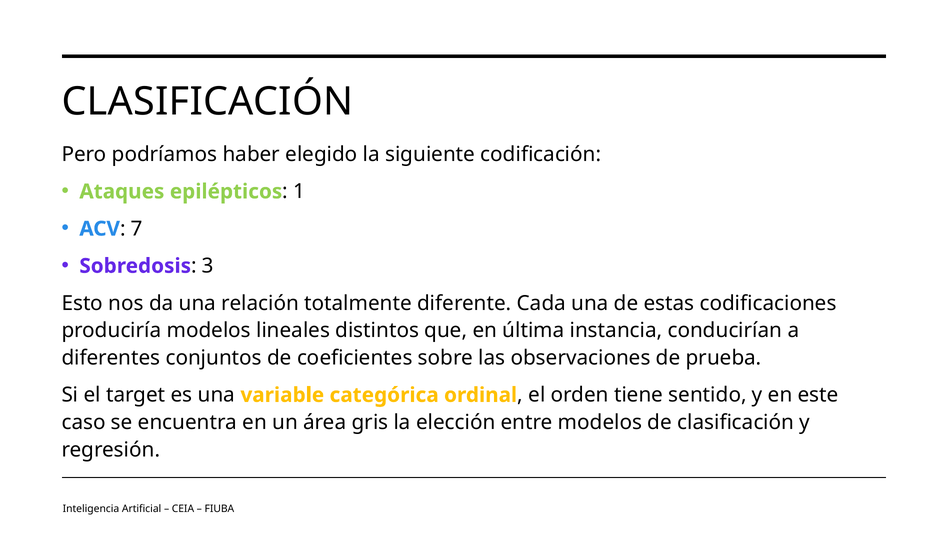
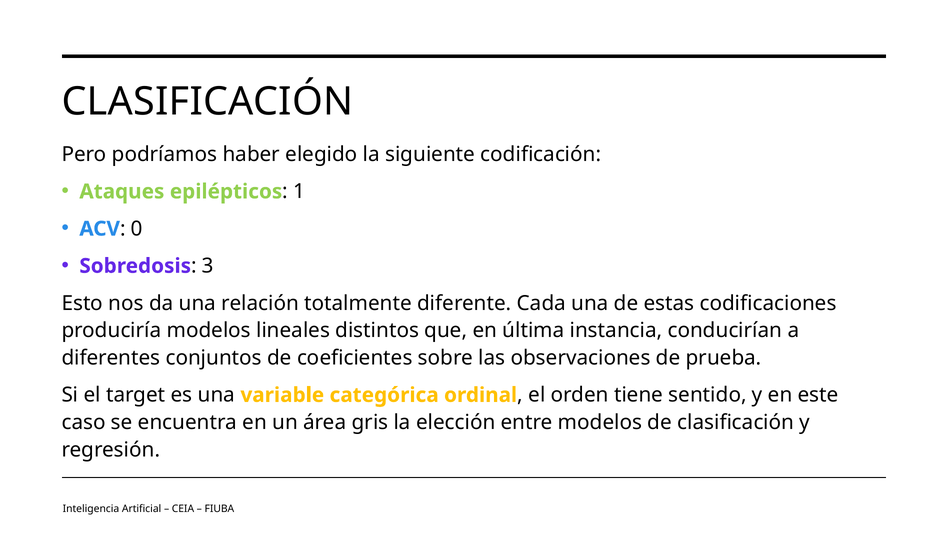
7: 7 -> 0 (137, 229)
